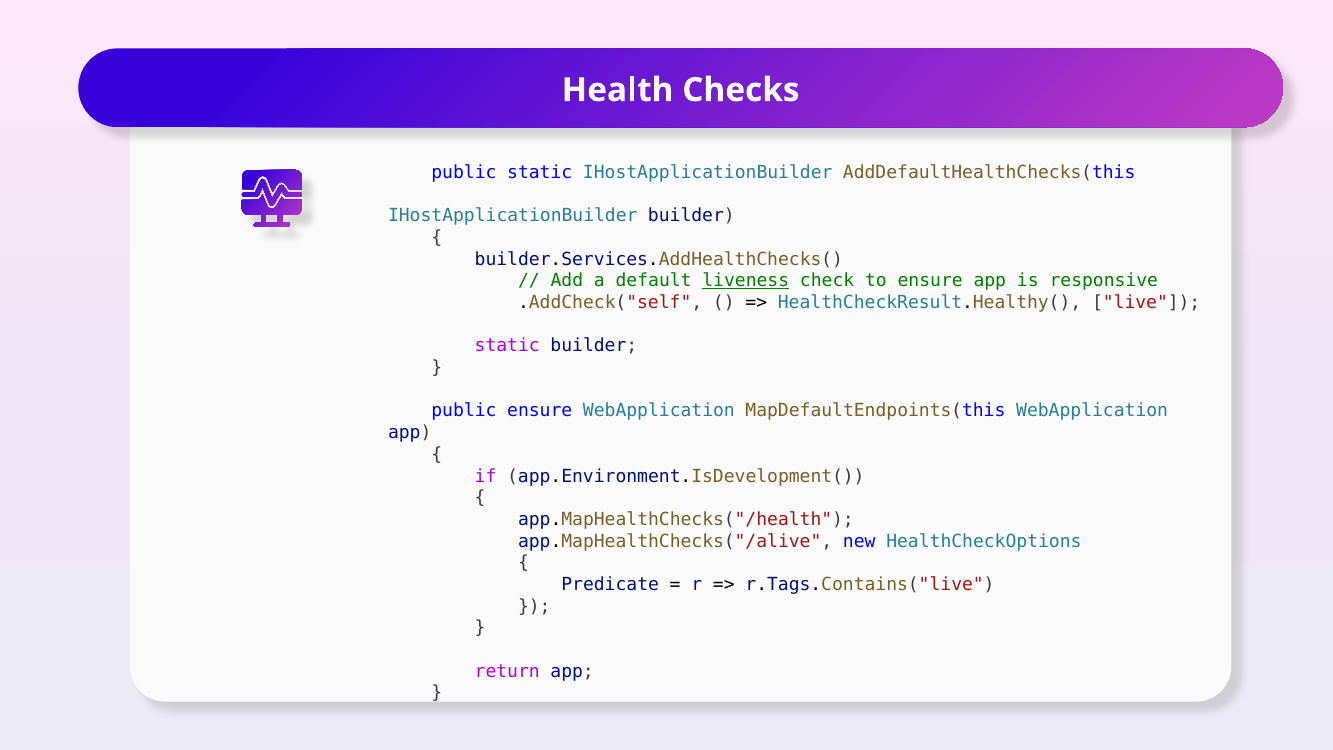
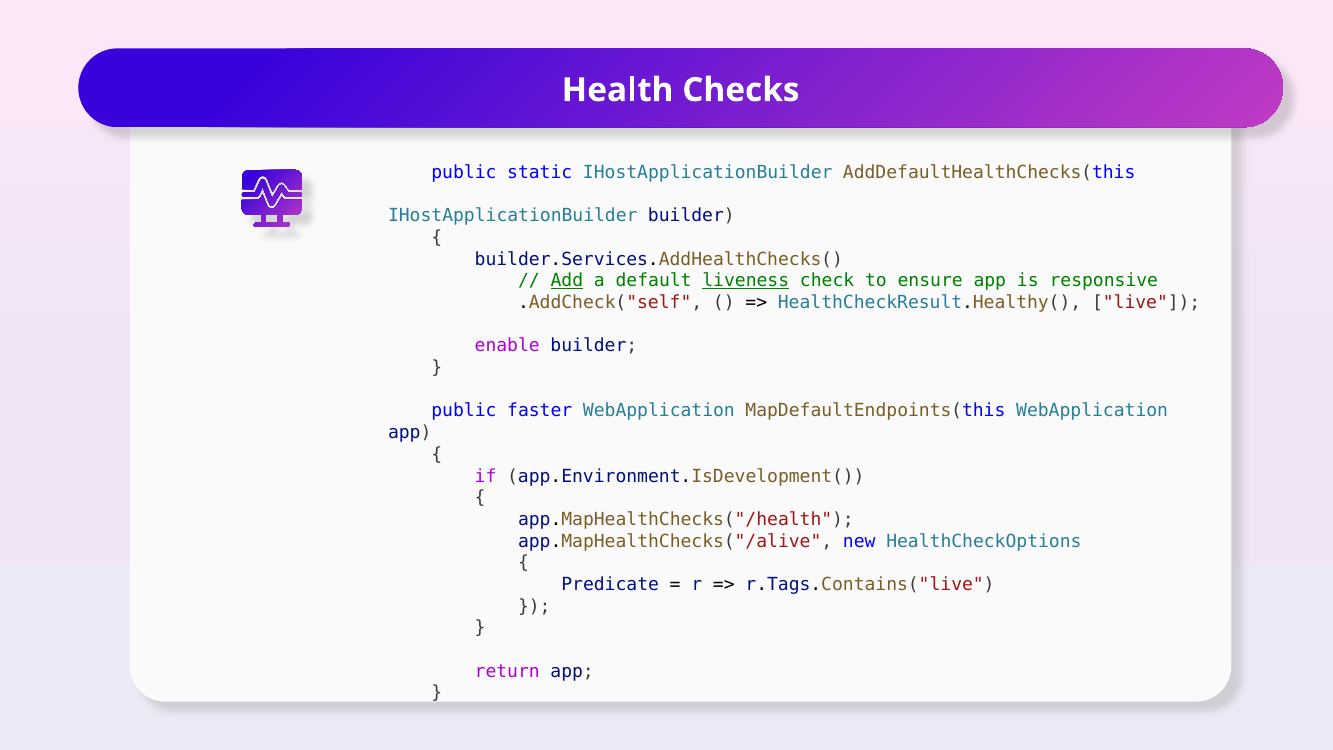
Add underline: none -> present (567, 281)
static: static -> enable (507, 346)
public ensure: ensure -> faster (540, 411)
